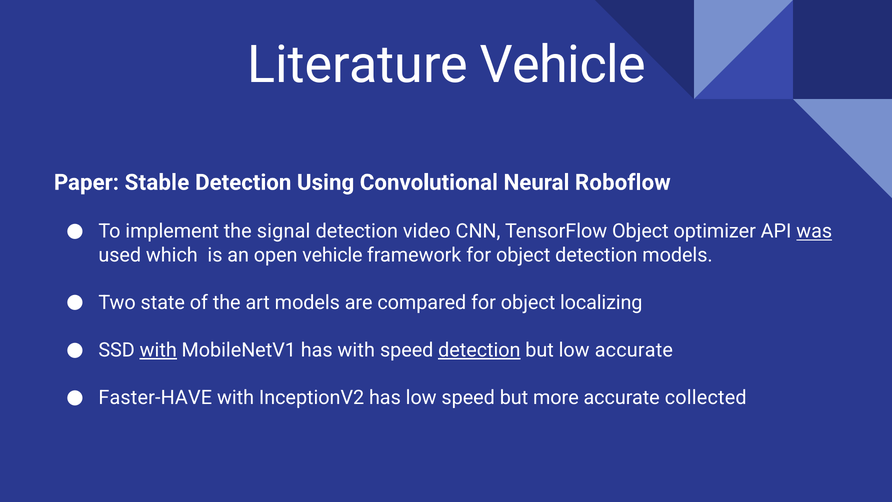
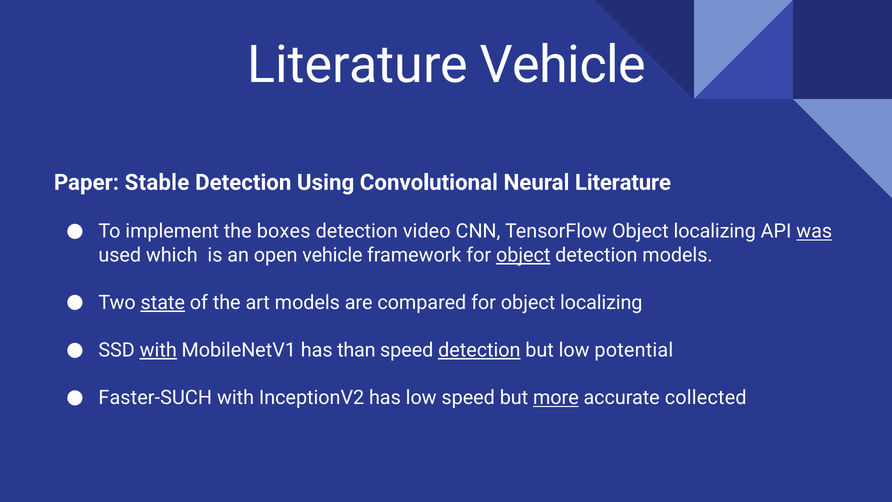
Neural Roboflow: Roboflow -> Literature (623, 182)
signal: signal -> boxes (284, 231)
TensorFlow Object optimizer: optimizer -> localizing (715, 231)
object underline: none -> present (523, 255)
state underline: none -> present (163, 303)
has with: with -> than (356, 350)
low accurate: accurate -> potential (634, 350)
Faster-HAVE: Faster-HAVE -> Faster-SUCH (155, 398)
more underline: none -> present (556, 398)
